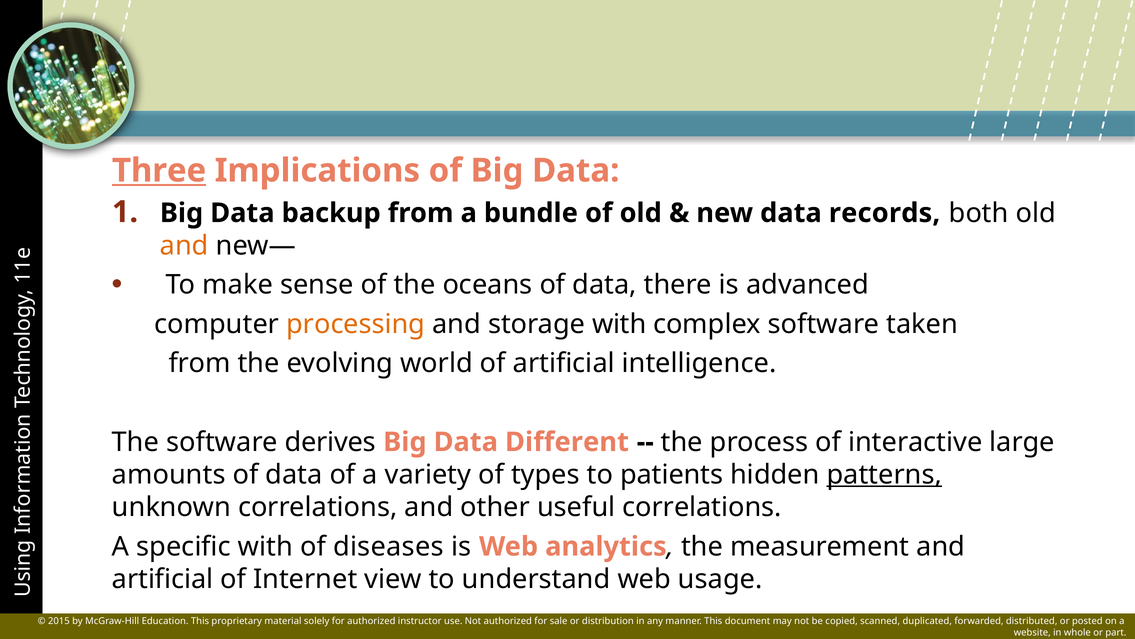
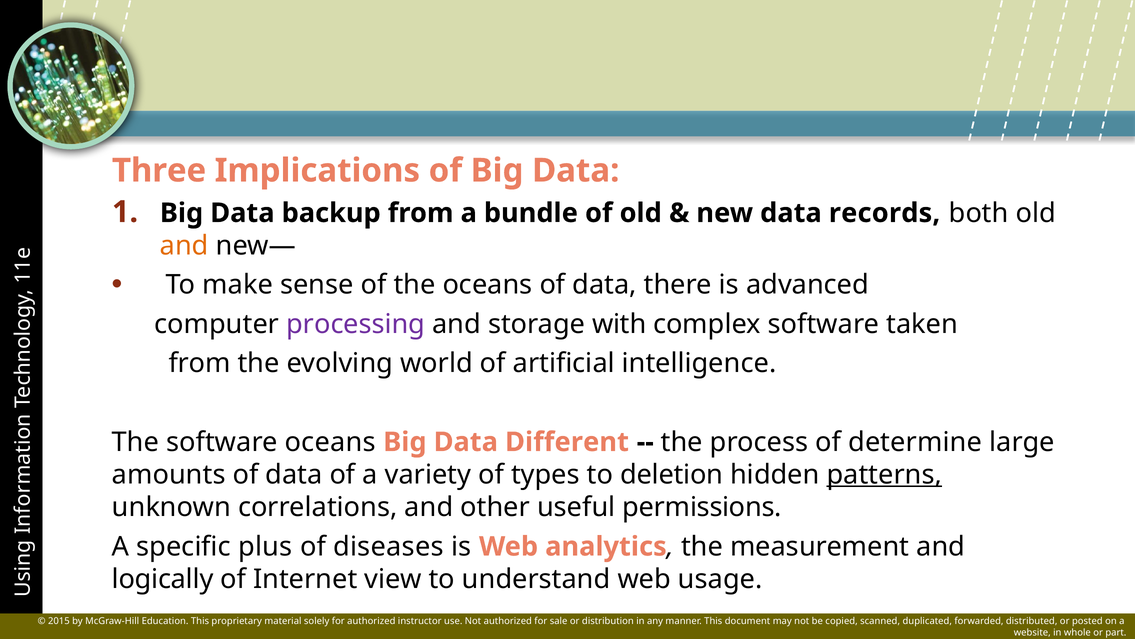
Three underline: present -> none (159, 170)
processing colour: orange -> purple (356, 324)
software derives: derives -> oceans (330, 442)
interactive: interactive -> determine (915, 442)
patients: patients -> deletion (672, 474)
useful correlations: correlations -> permissions (702, 507)
specific with: with -> plus (265, 546)
artificial: artificial -> logically (163, 579)
